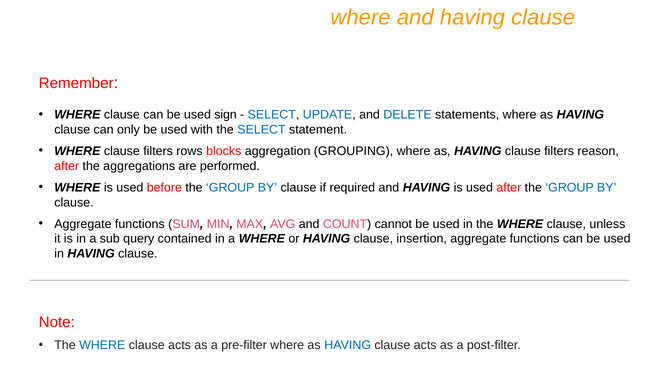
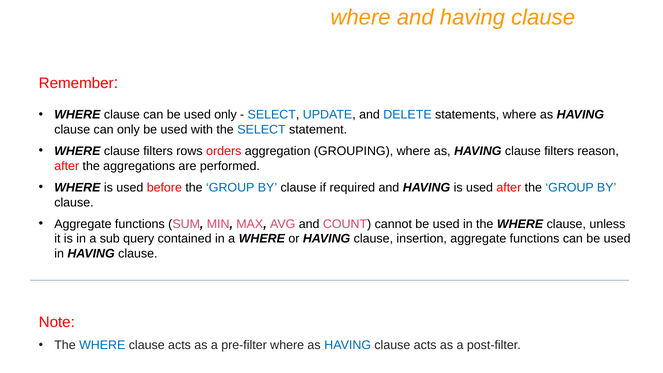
used sign: sign -> only (226, 115)
blocks: blocks -> orders (224, 151)
